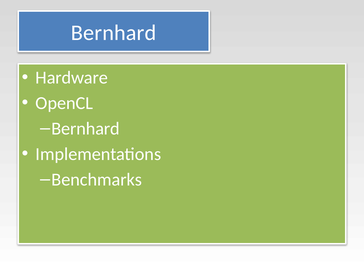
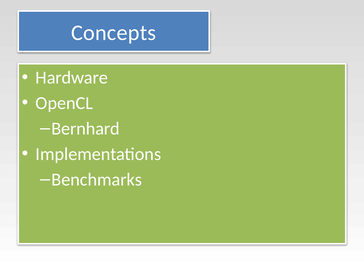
Bernhard: Bernhard -> Concepts (114, 33)
